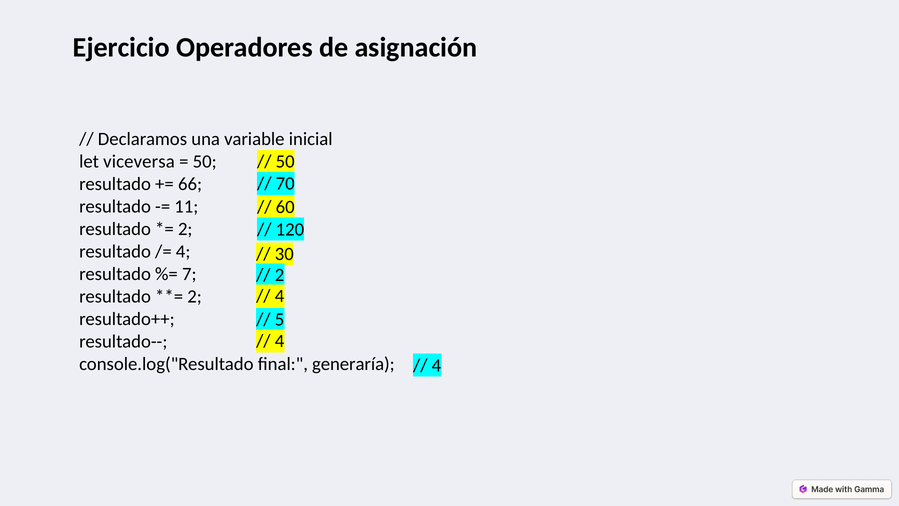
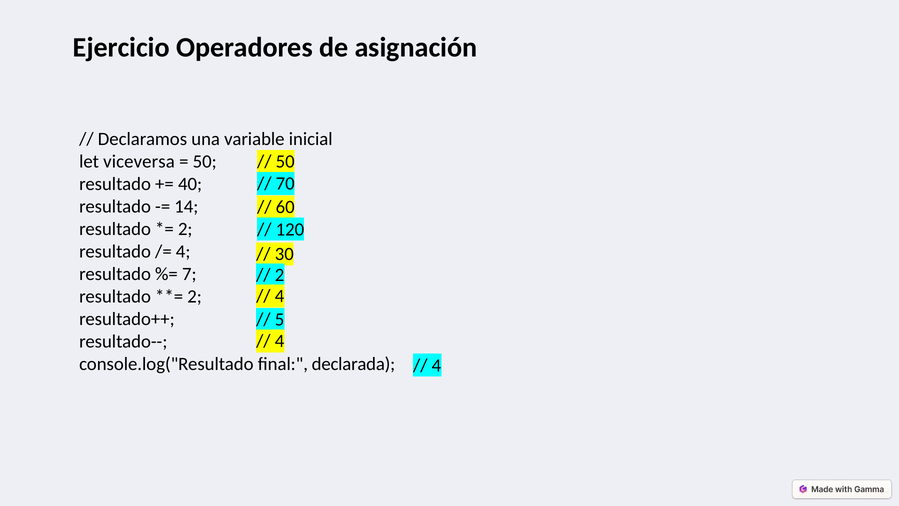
66: 66 -> 40 (190, 184)
11: 11 -> 14 (186, 207)
generaría: generaría -> declarada (353, 364)
